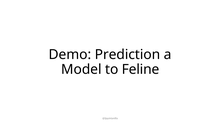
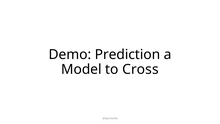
Feline: Feline -> Cross (140, 69)
